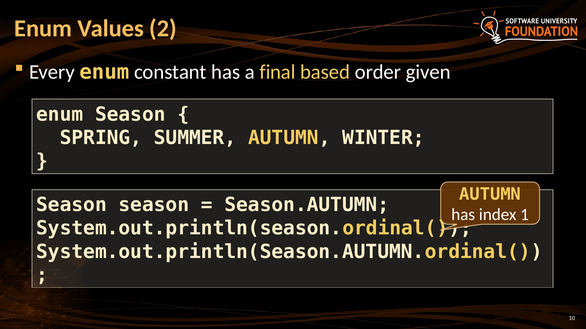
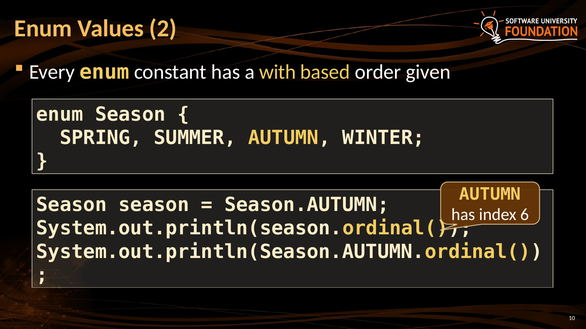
final: final -> with (278, 72)
1: 1 -> 6 (525, 215)
